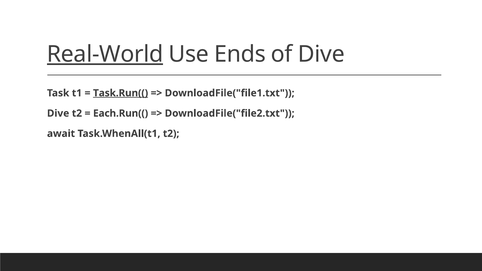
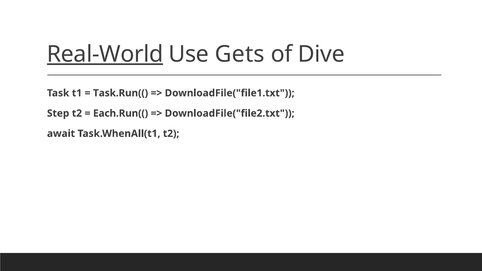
Ends: Ends -> Gets (240, 54)
Task.Run(( underline: present -> none (121, 93)
Dive: Dive -> Step (58, 113)
